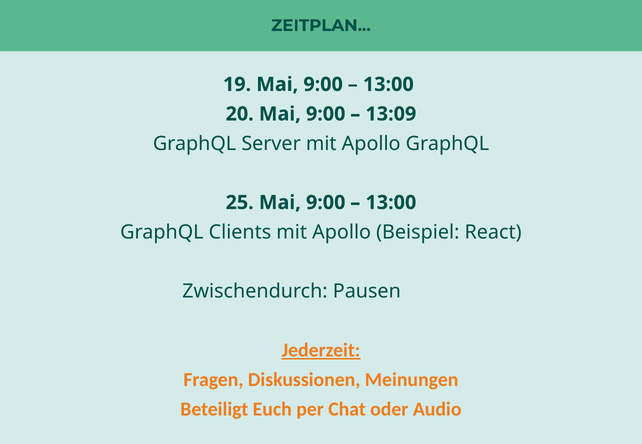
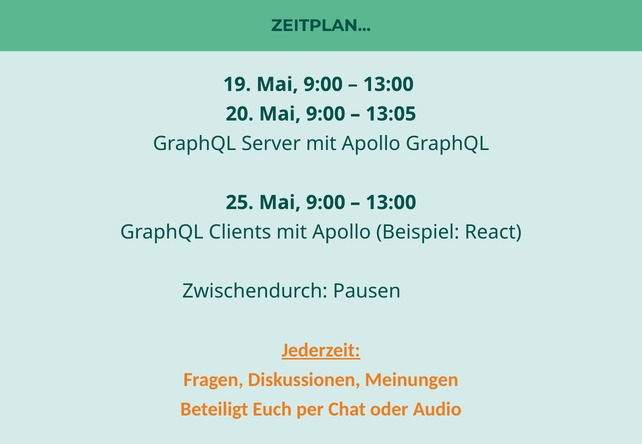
13:09: 13:09 -> 13:05 (391, 114)
